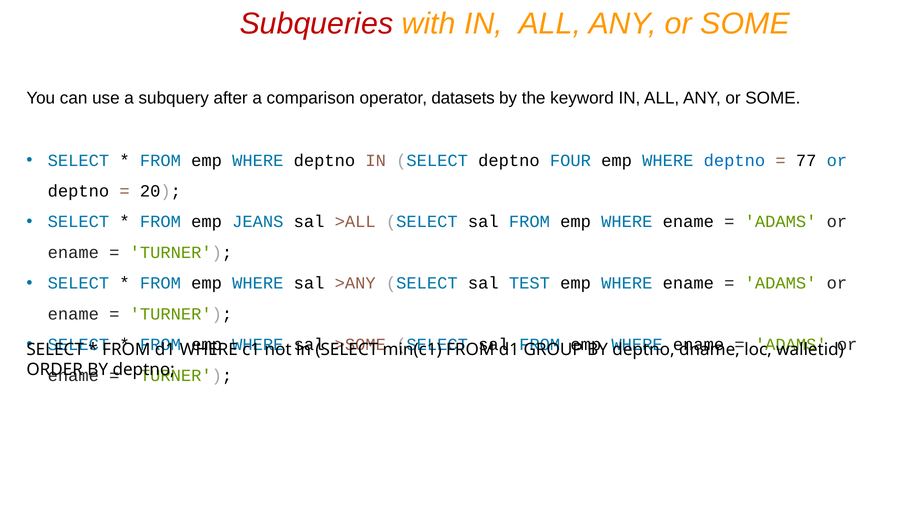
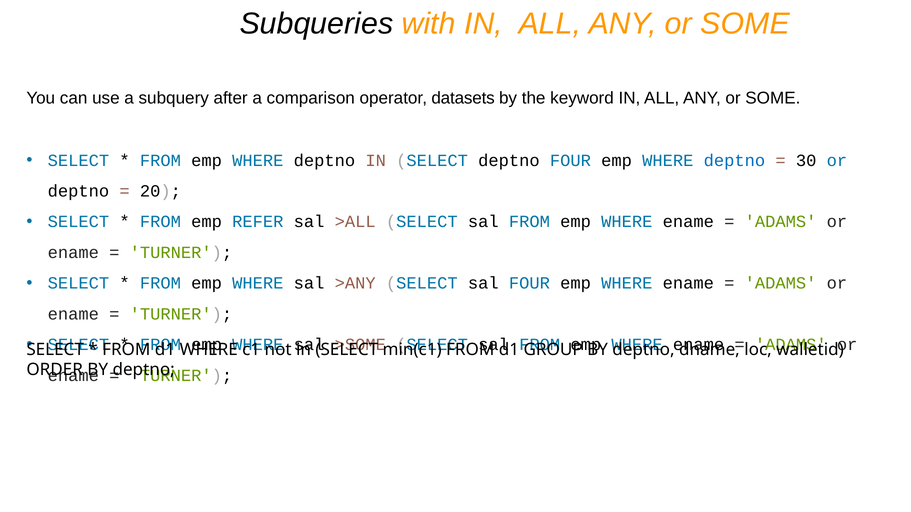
Subqueries colour: red -> black (316, 24)
77: 77 -> 30 (806, 161)
JEANS: JEANS -> REFER (258, 222)
sal TEST: TEST -> FOUR (529, 284)
